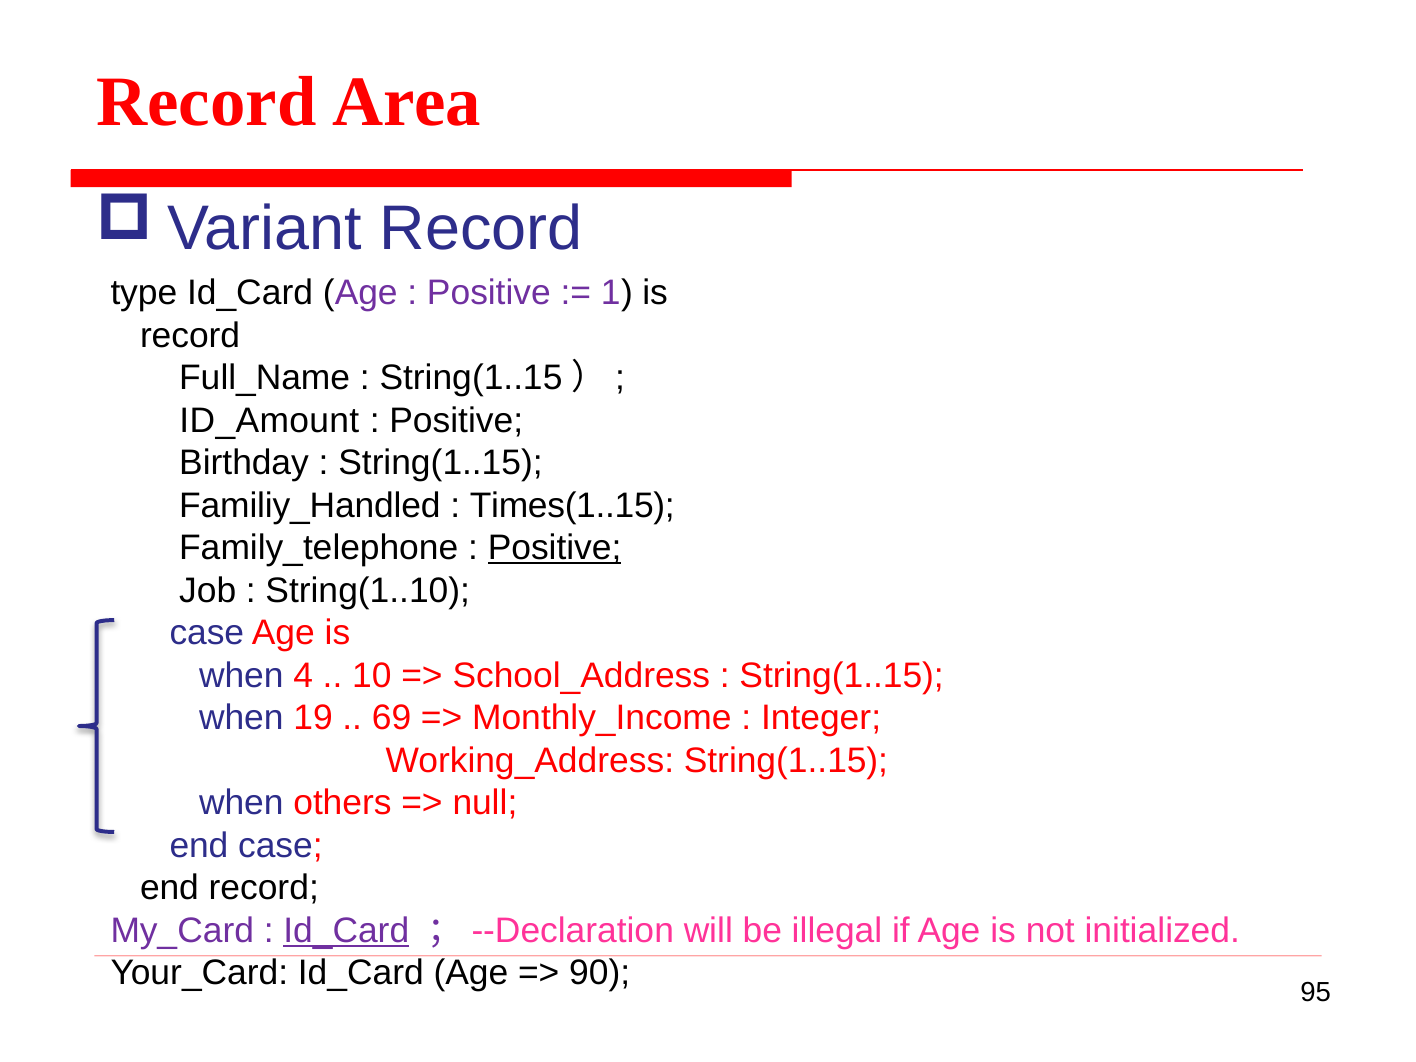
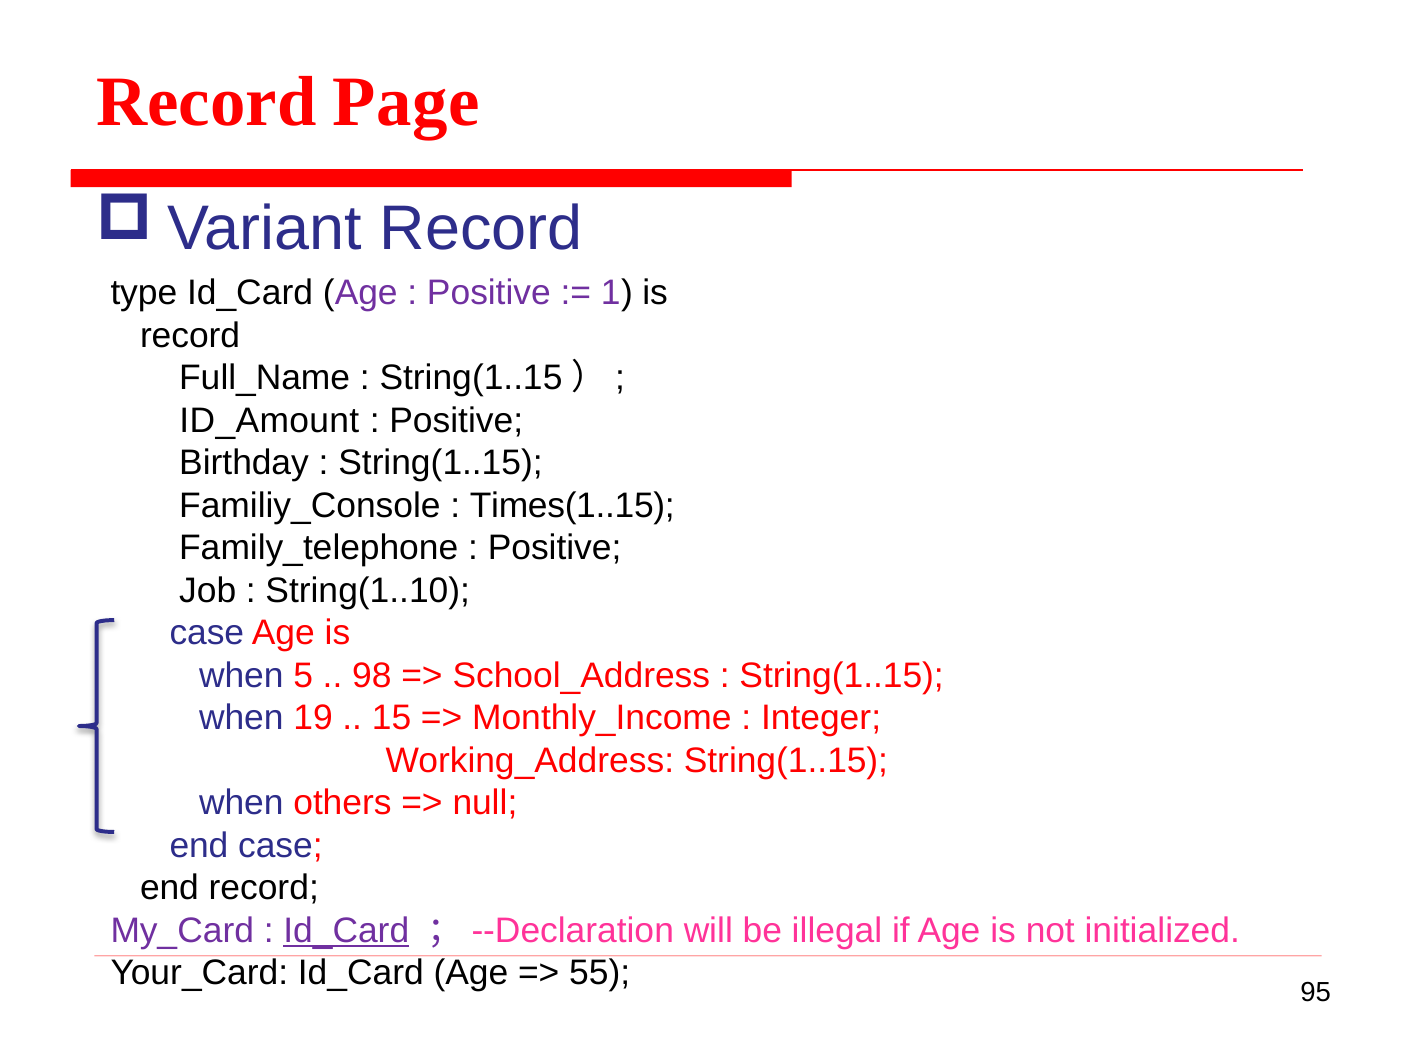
Area: Area -> Page (407, 102)
Familiy_Handled: Familiy_Handled -> Familiy_Console (310, 506)
Positive underline: present -> none (555, 548)
4: 4 -> 5 (303, 676)
10: 10 -> 98 (372, 676)
69: 69 -> 15 (392, 718)
90: 90 -> 55 (600, 973)
